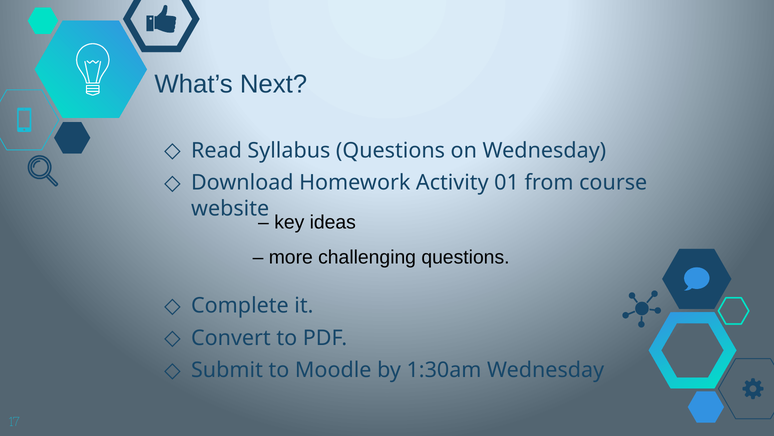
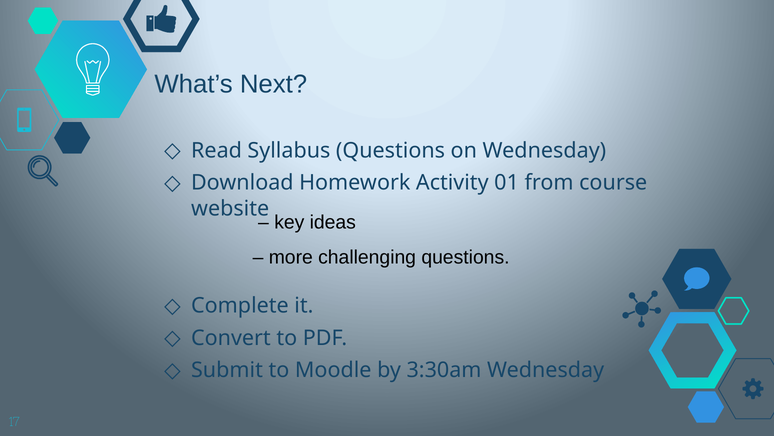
1:30am: 1:30am -> 3:30am (444, 370)
